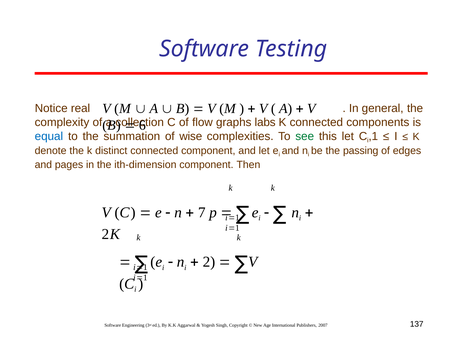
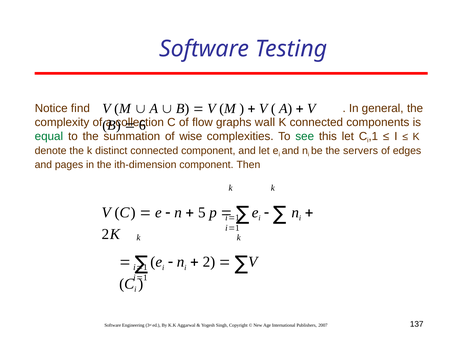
real: real -> find (80, 108)
labs: labs -> wall (265, 122)
equal colour: blue -> green (49, 136)
passing: passing -> servers (361, 151)
7: 7 -> 5 (202, 212)
